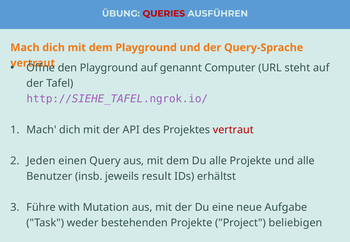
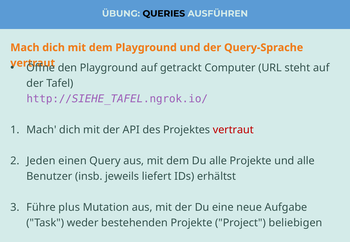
QUERIES colour: red -> black (164, 14)
genannt: genannt -> getrackt (181, 68)
result: result -> liefert (157, 177)
with: with -> plus (69, 208)
